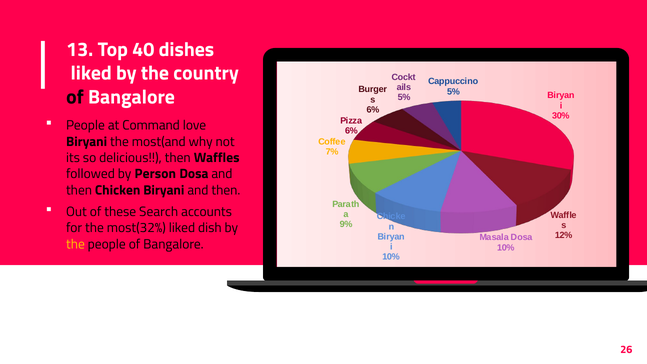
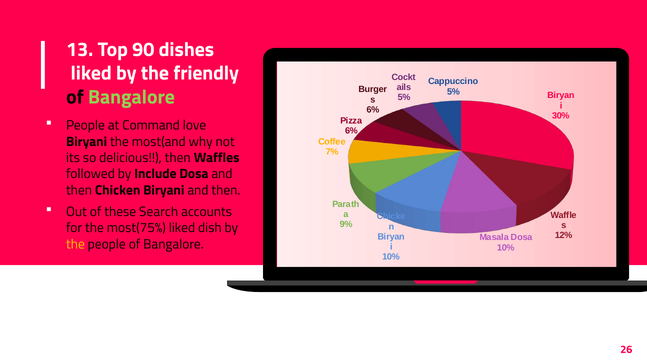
40: 40 -> 90 (143, 50)
country: country -> friendly (206, 73)
Bangalore colour: white -> light green (131, 97)
Person: Person -> Include (155, 174)
most(32%: most(32% -> most(75% (136, 228)
